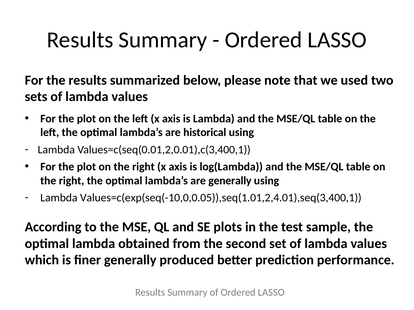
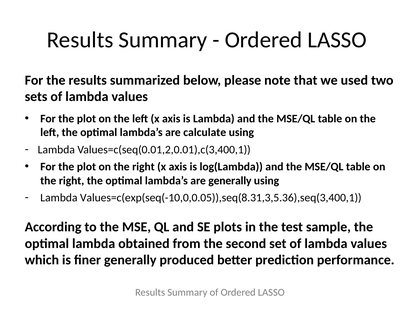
historical: historical -> calculate (205, 133)
Values=c(exp(seq(-10,0,0.05)),seq(1.01,2,4.01),seq(3,400,1: Values=c(exp(seq(-10,0,0.05)),seq(1.01,2,4.01),seq(3,400,1 -> Values=c(exp(seq(-10,0,0.05)),seq(8.31,3,5.36),seq(3,400,1 (221, 198)
